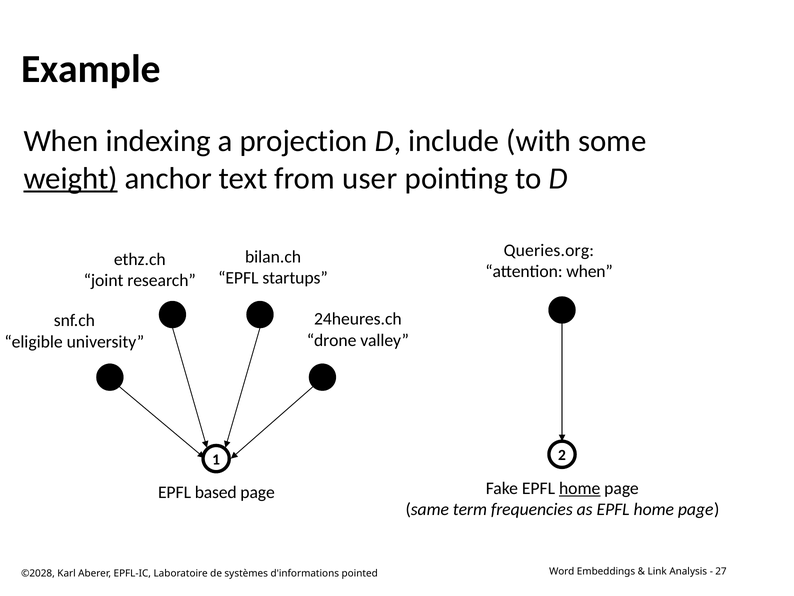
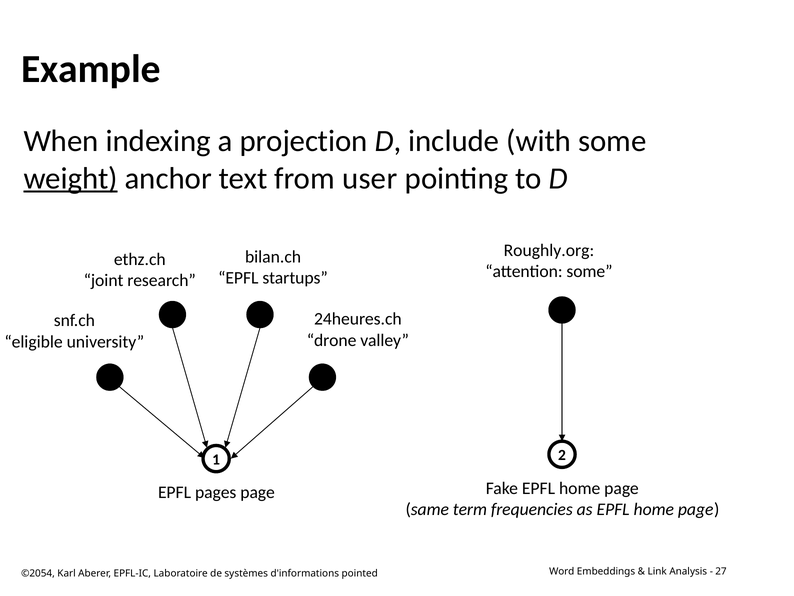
Queries.org: Queries.org -> Roughly.org (549, 250)
attention when: when -> some (589, 271)
home underline: present -> none (580, 488)
based: based -> pages (216, 492)
©2028: ©2028 -> ©2054 (38, 573)
